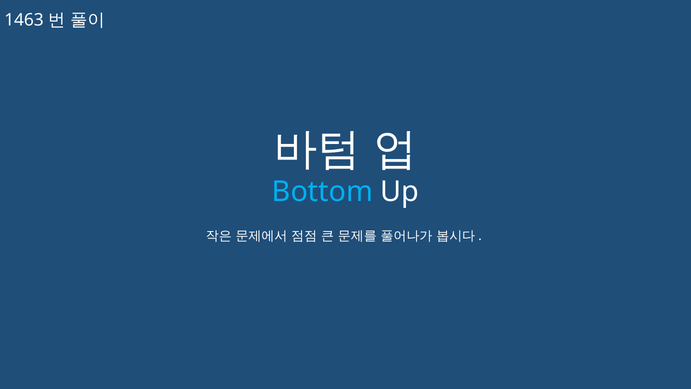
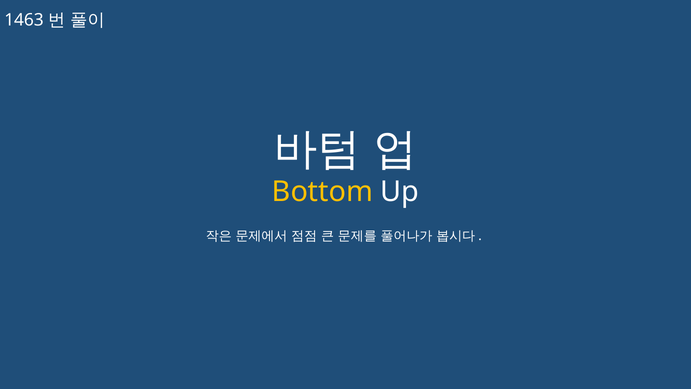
Bottom colour: light blue -> yellow (322, 192)
